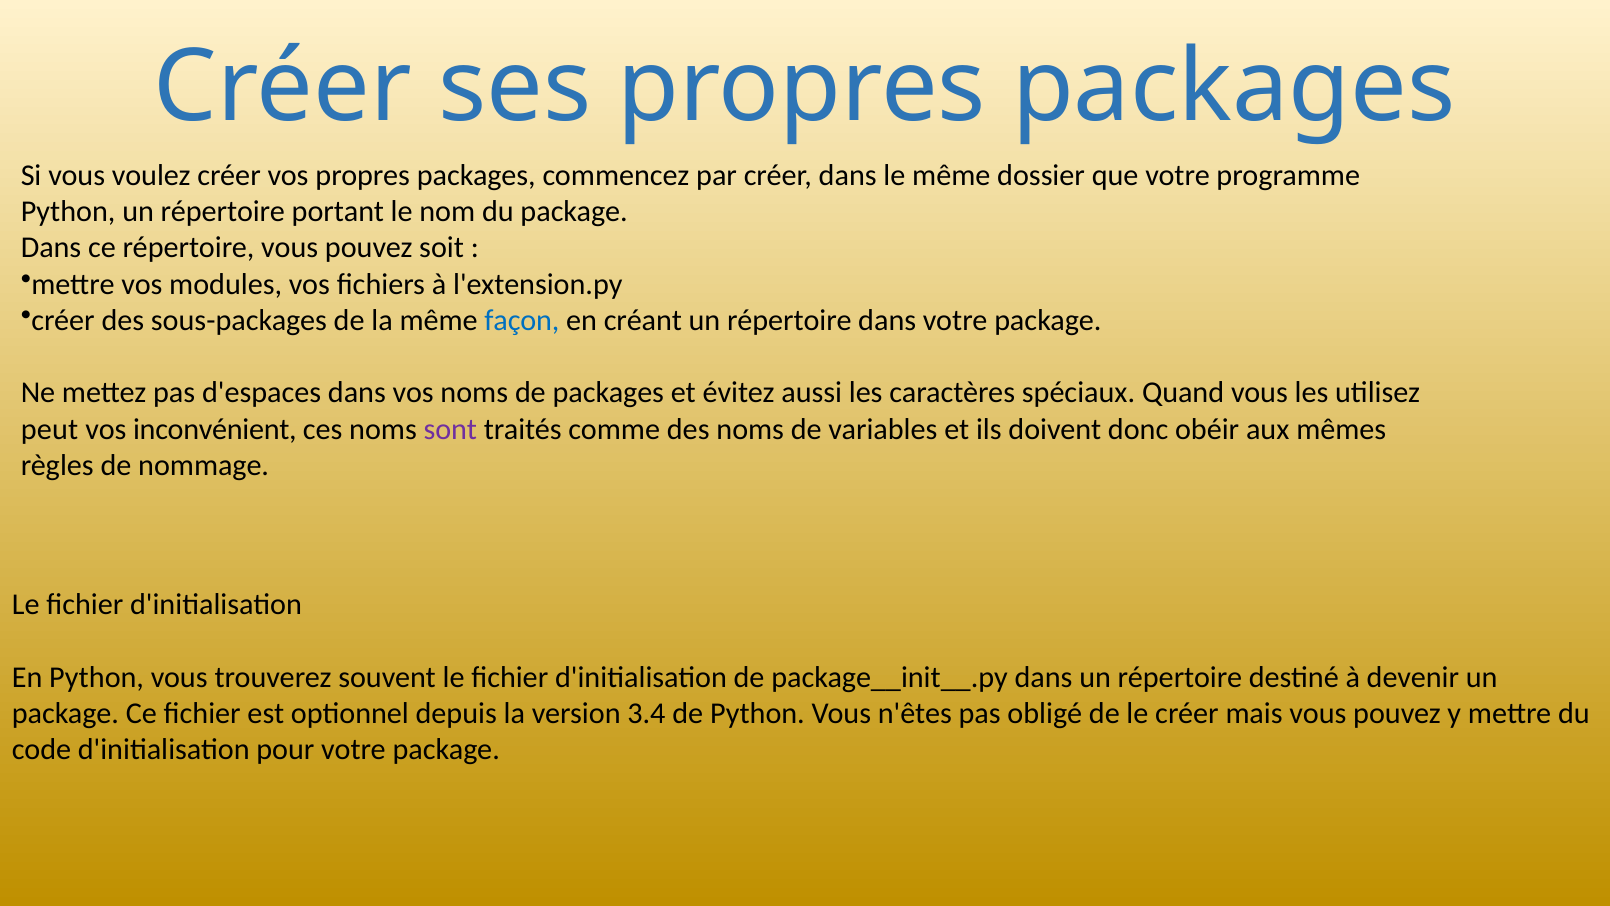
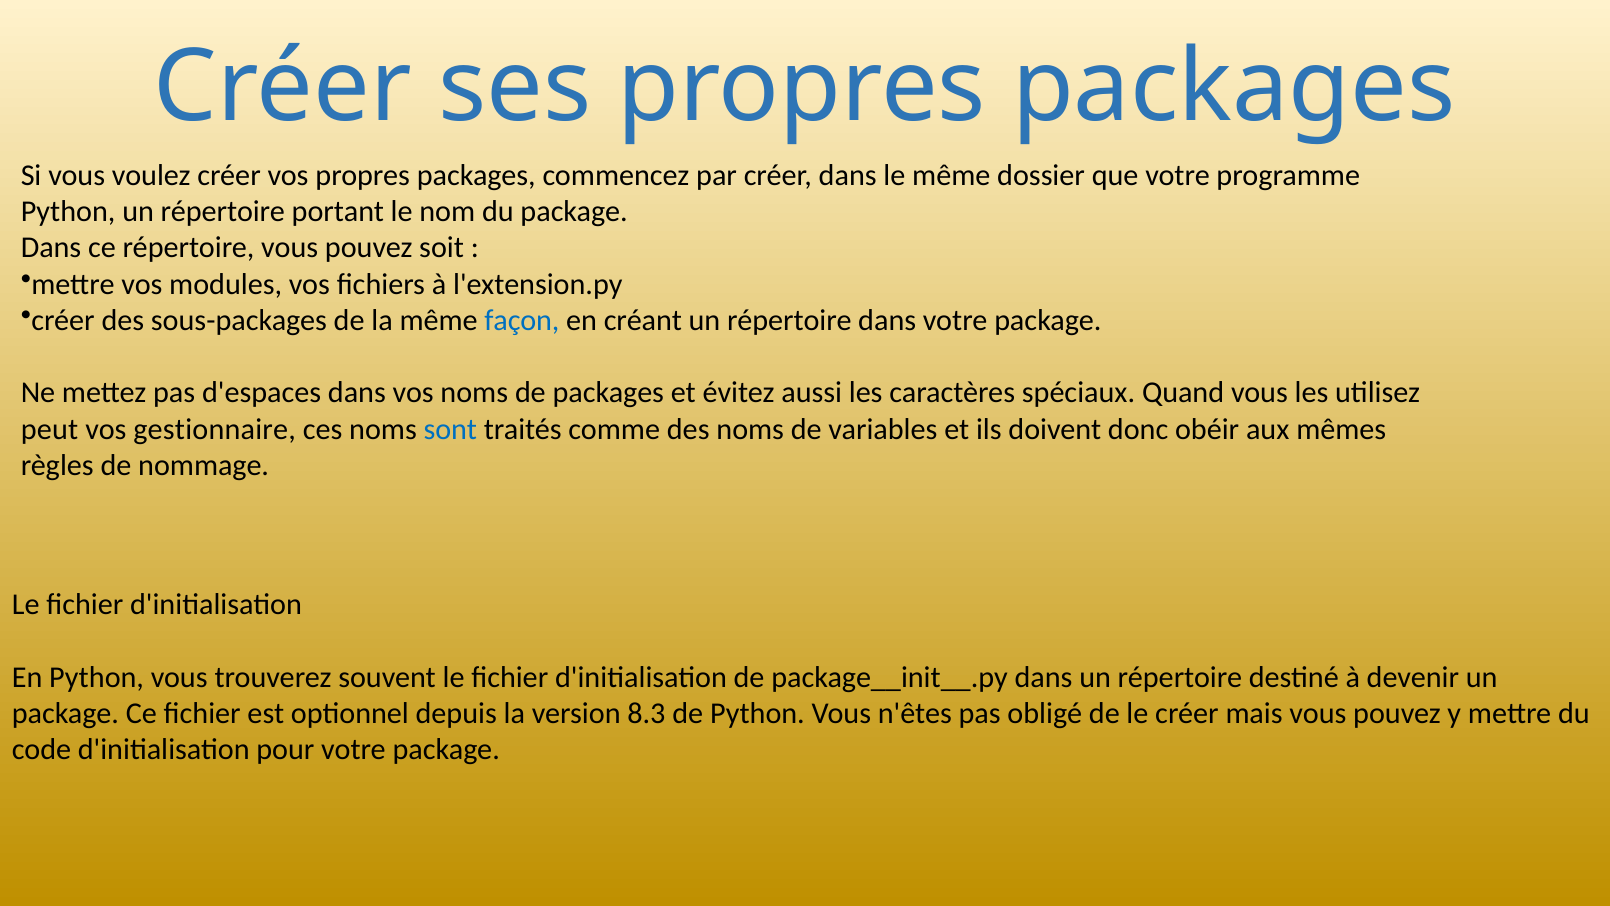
inconvénient: inconvénient -> gestionnaire (215, 429)
sont colour: purple -> blue (450, 429)
3.4: 3.4 -> 8.3 (646, 713)
